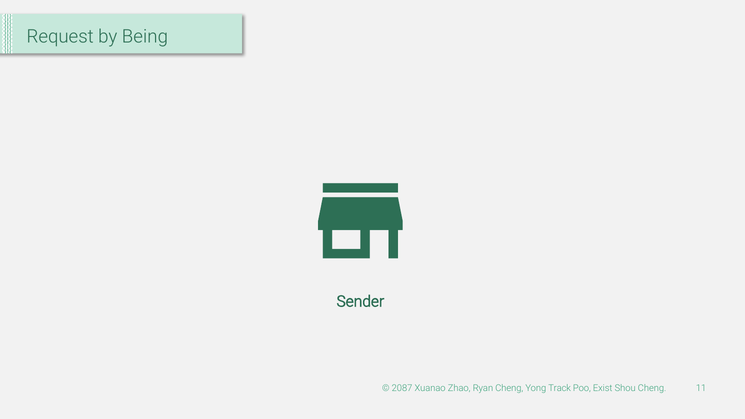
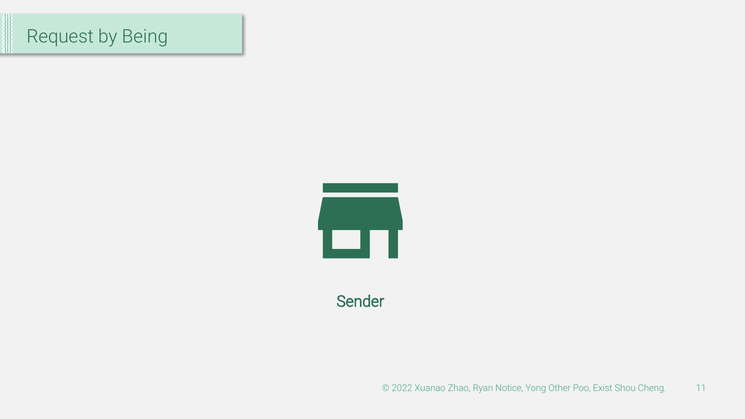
2087: 2087 -> 2022 (402, 388)
Ryan Cheng: Cheng -> Notice (509, 388)
Track: Track -> Other (560, 388)
